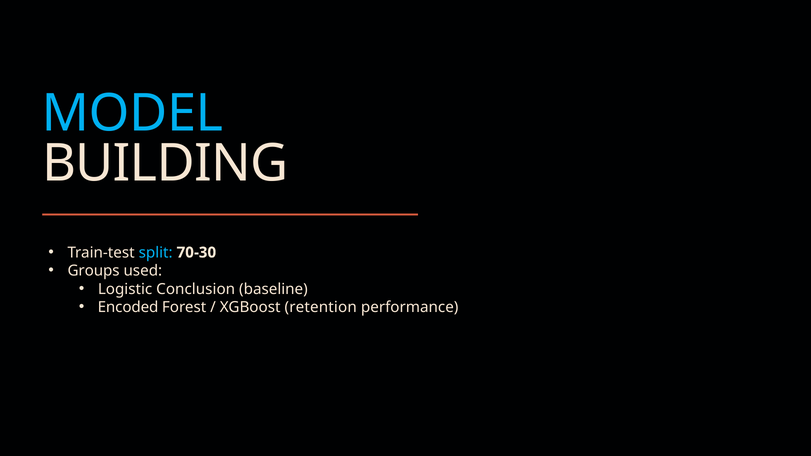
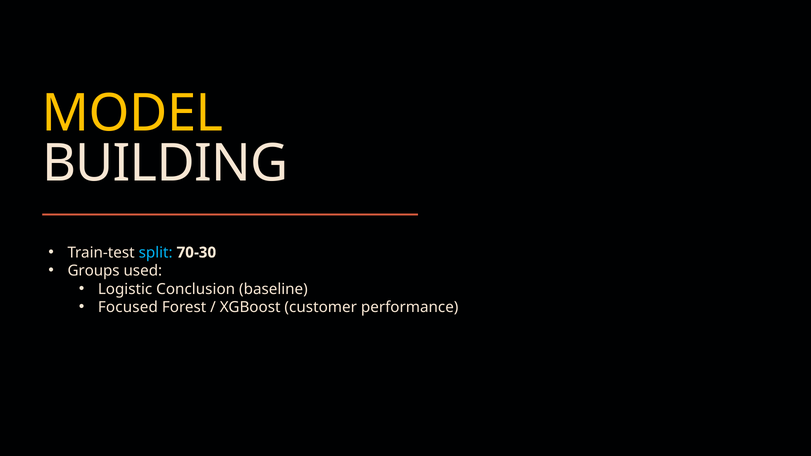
MODEL colour: light blue -> yellow (133, 113)
Encoded: Encoded -> Focused (128, 307)
retention: retention -> customer (321, 307)
